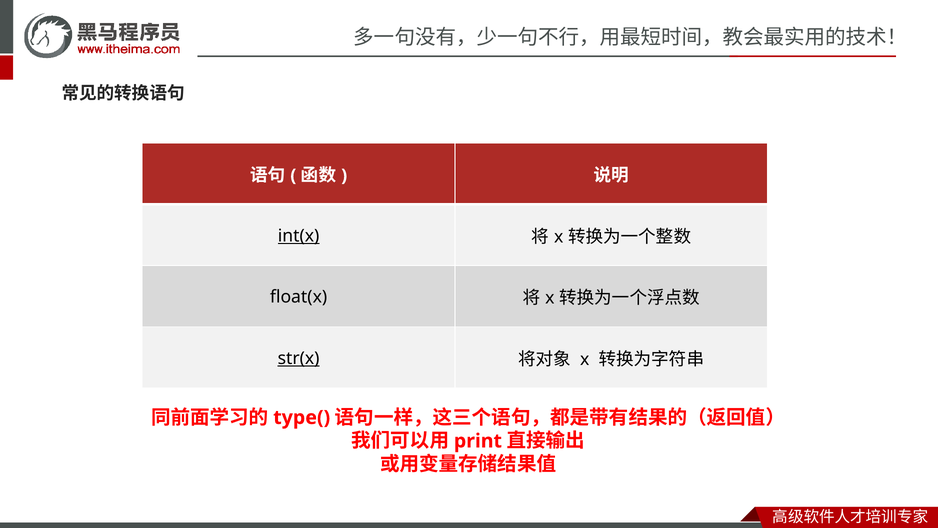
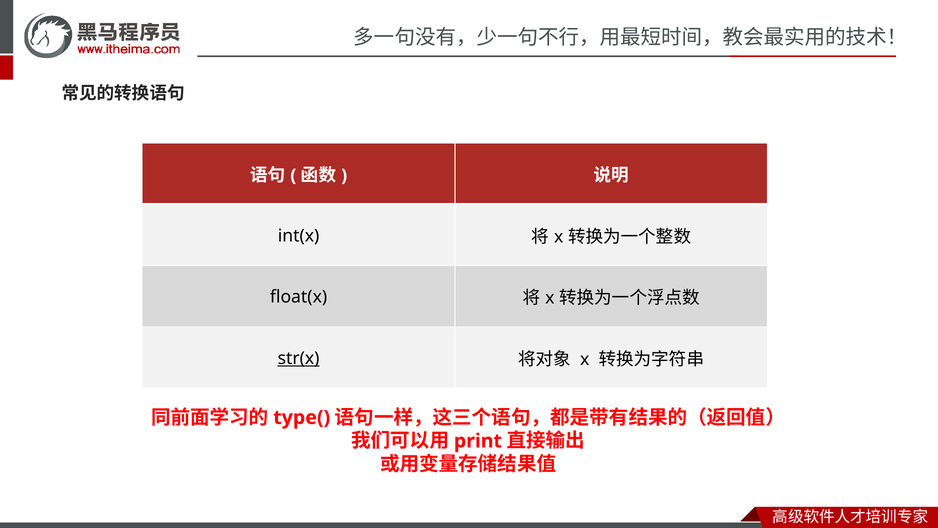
int(x underline: present -> none (299, 236)
